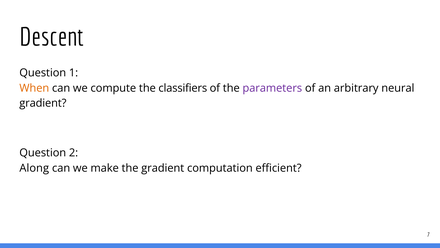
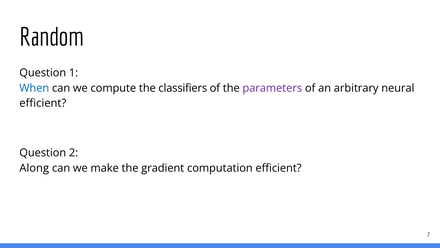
Descent: Descent -> Random (52, 37)
When colour: orange -> blue (34, 88)
gradient: gradient -> efficient (43, 103)
